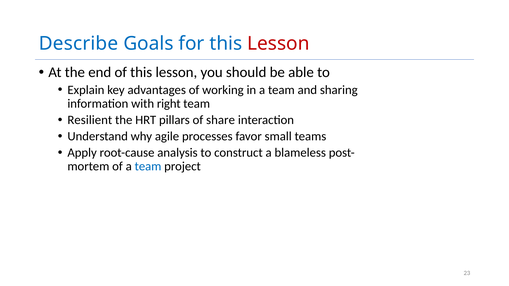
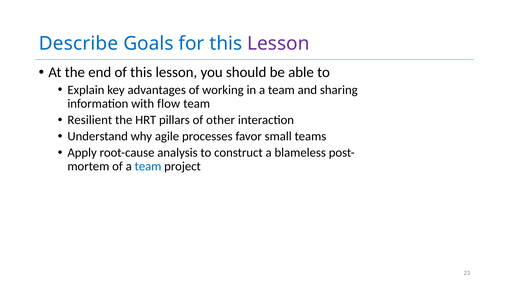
Lesson colour: red -> purple (278, 44)
right: right -> flow (169, 104)
share: share -> other (221, 120)
